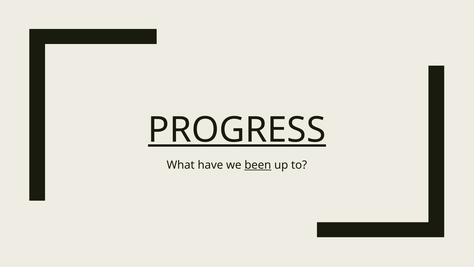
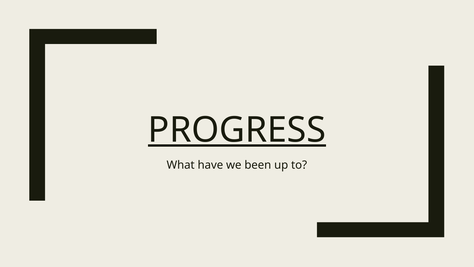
been underline: present -> none (258, 165)
